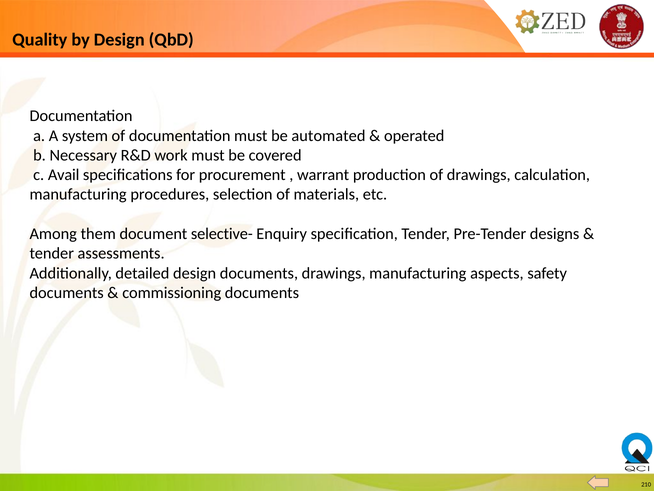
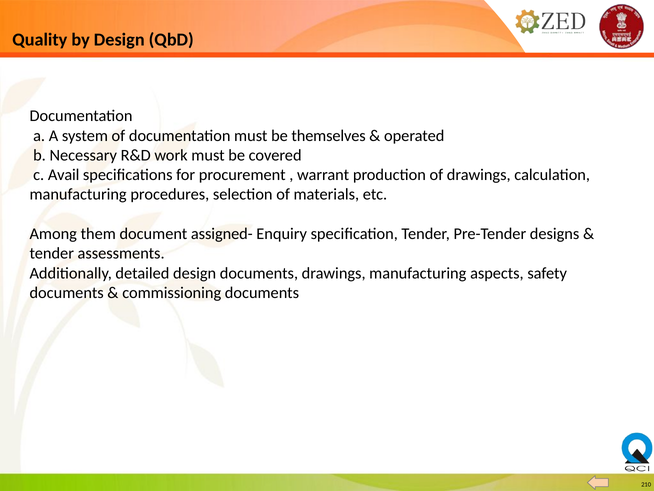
automated: automated -> themselves (329, 136)
selective-: selective- -> assigned- (222, 234)
